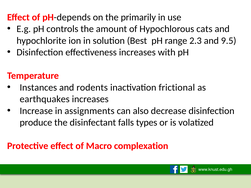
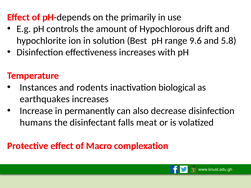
cats: cats -> drift (204, 29)
2.3: 2.3 -> 9.6 (196, 41)
9.5: 9.5 -> 5.8 (229, 41)
frictional: frictional -> biological (177, 88)
assignments: assignments -> permanently (90, 111)
produce: produce -> humans (36, 123)
types: types -> meat (147, 123)
